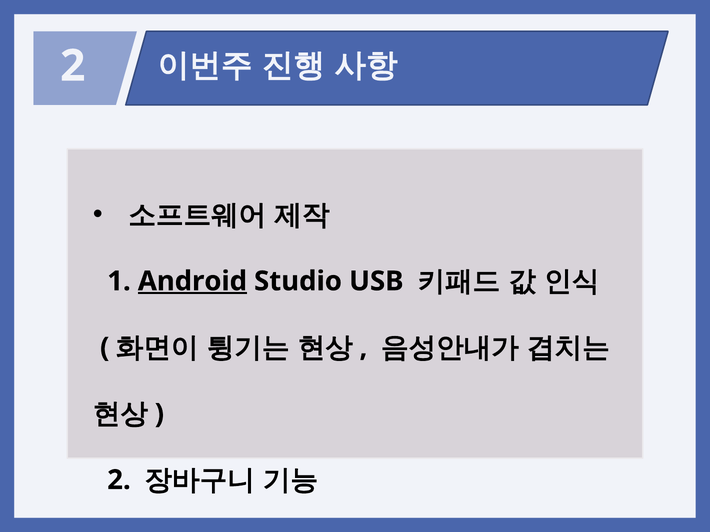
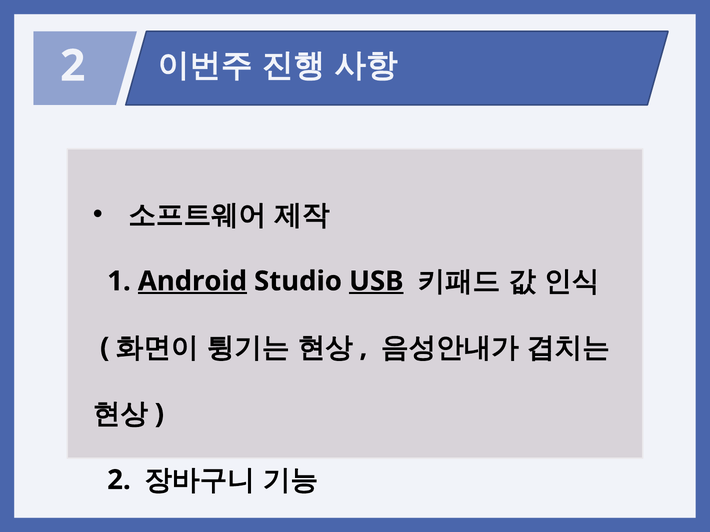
USB underline: none -> present (376, 281)
